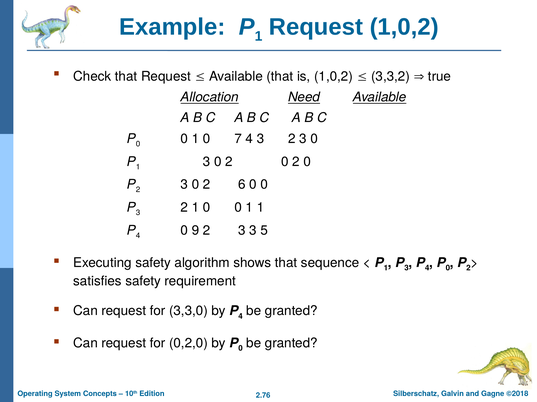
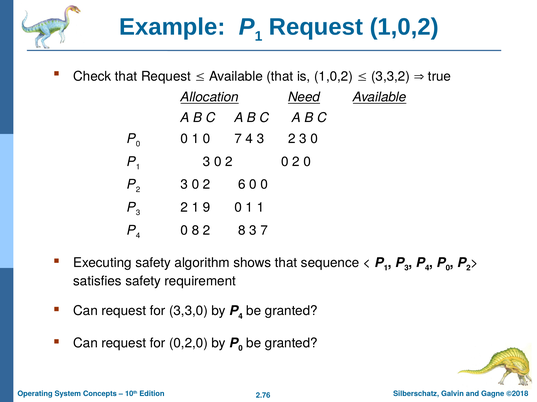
2 1 0: 0 -> 9 (207, 208)
0 9: 9 -> 8 (196, 231)
3: 3 -> 8 (242, 231)
3 5: 5 -> 7 (264, 231)
